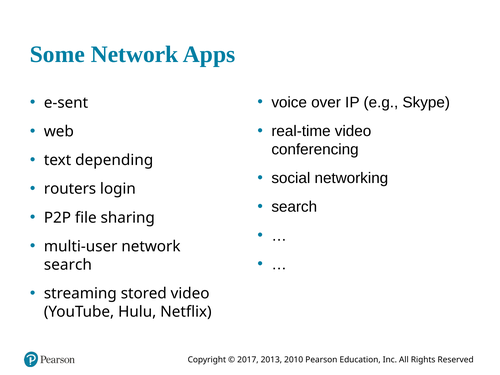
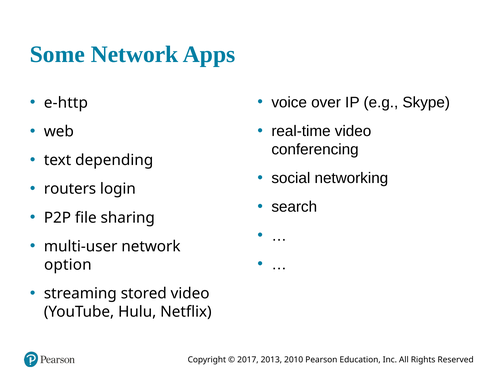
e-sent: e-sent -> e-http (66, 103)
search: search -> option (68, 265)
